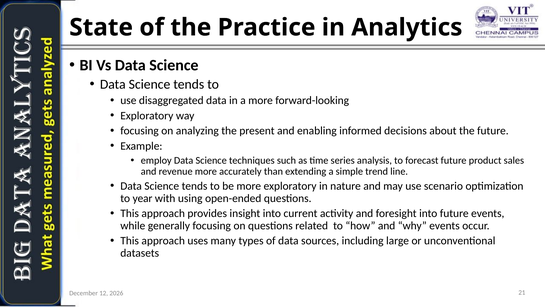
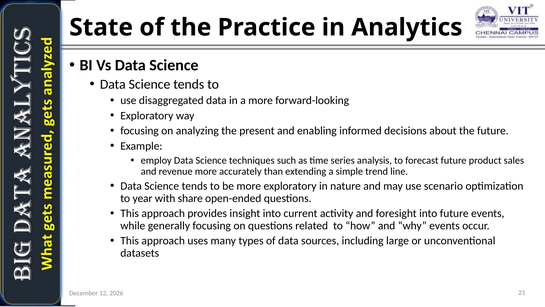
using: using -> share (190, 198)
